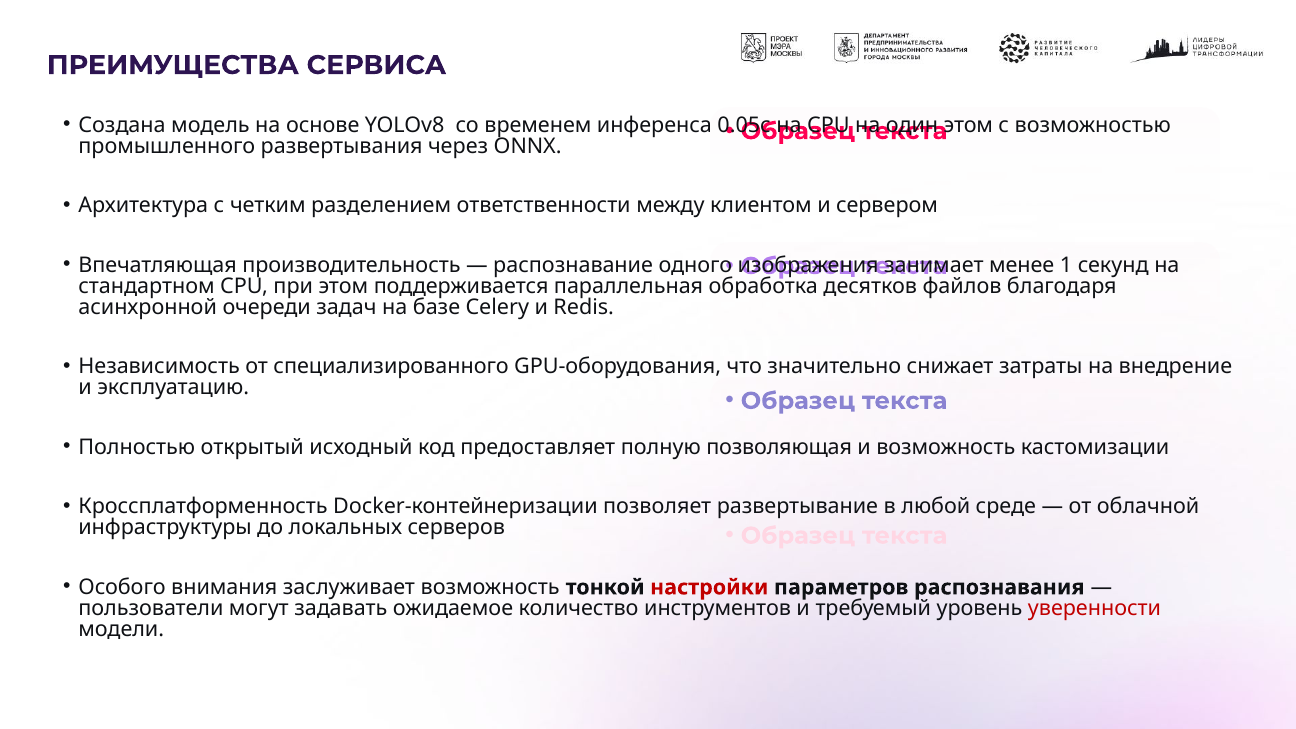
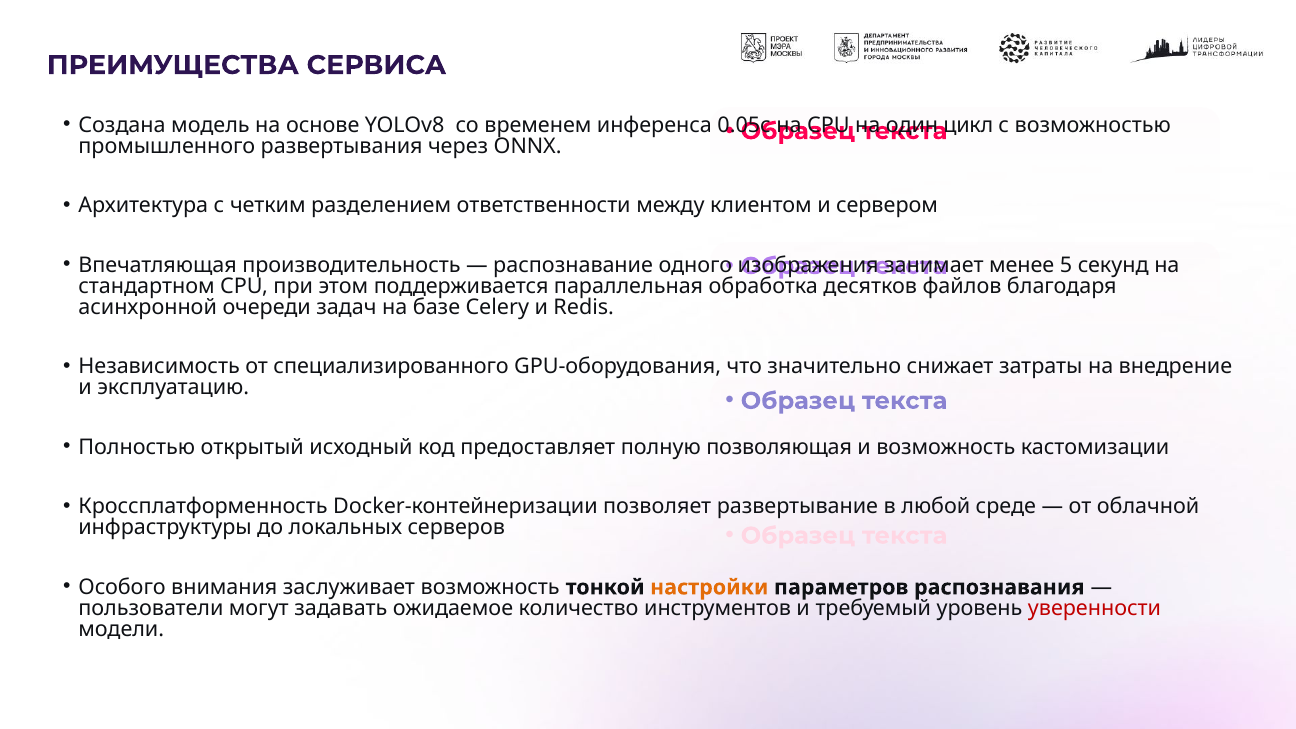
этом: этом -> цикл (968, 125)
1: 1 -> 5 (1066, 265)
настройки colour: red -> orange (709, 587)
